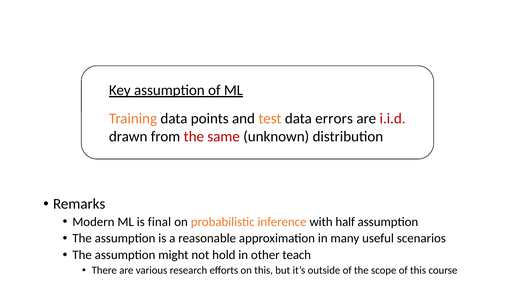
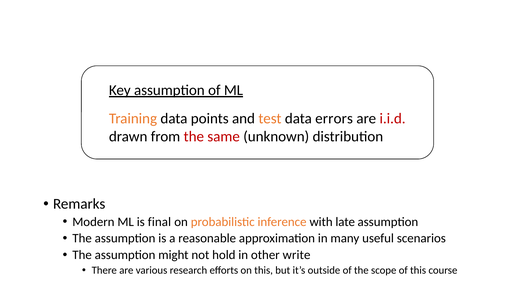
half: half -> late (345, 222)
teach: teach -> write (297, 255)
